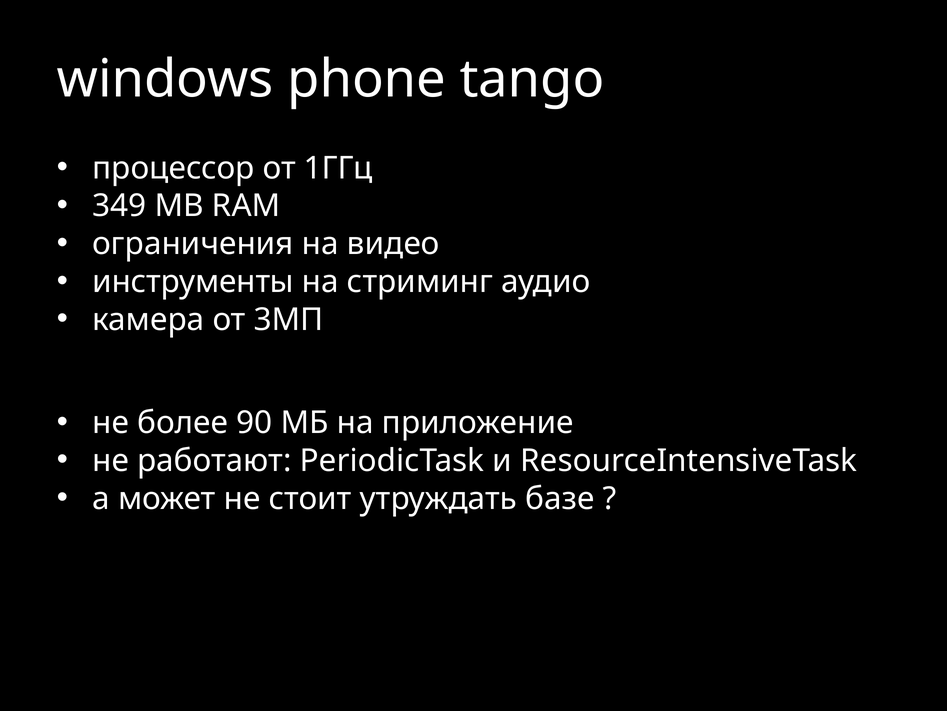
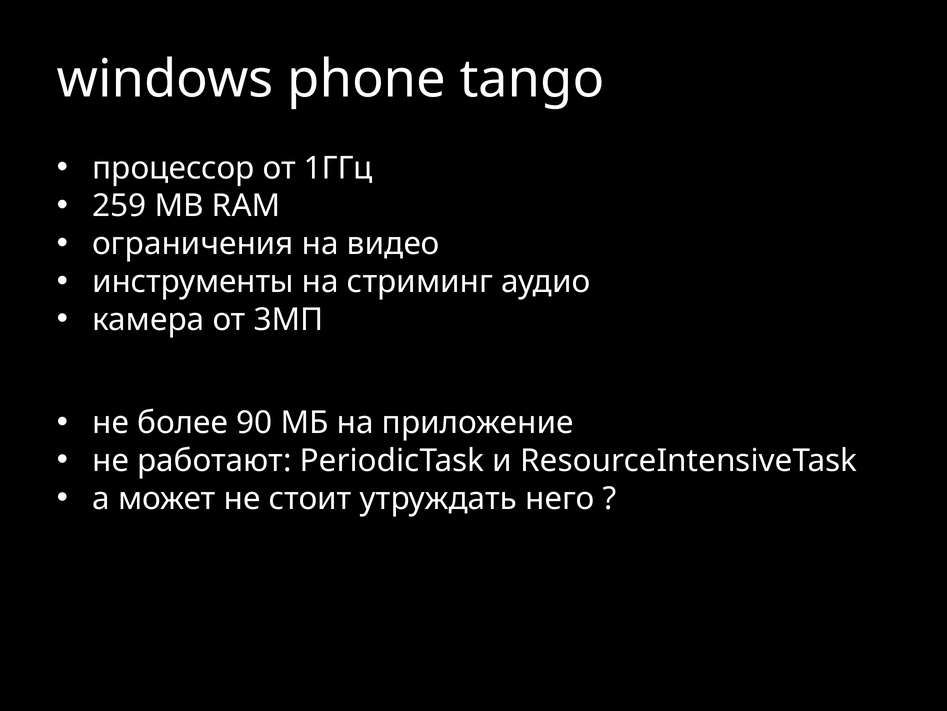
349: 349 -> 259 (119, 206)
базе: базе -> него (560, 498)
